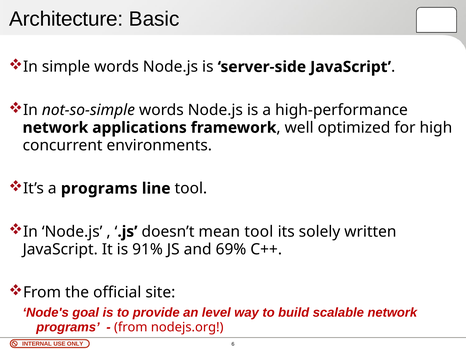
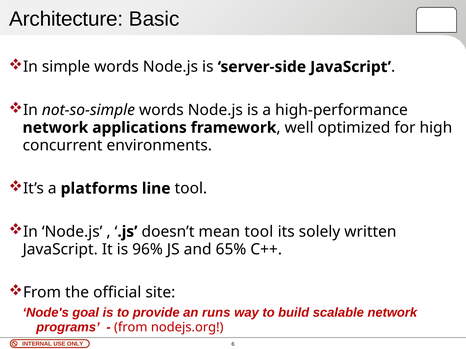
a programs: programs -> platforms (99, 189)
91%: 91% -> 96% (148, 250)
69%: 69% -> 65% (231, 250)
level: level -> runs (216, 313)
